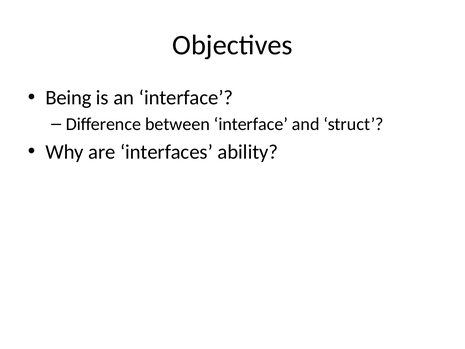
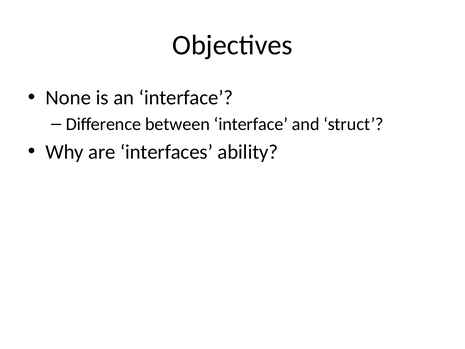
Being: Being -> None (68, 98)
